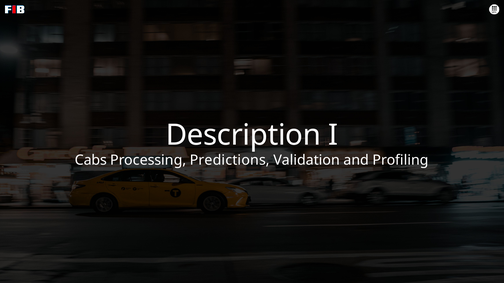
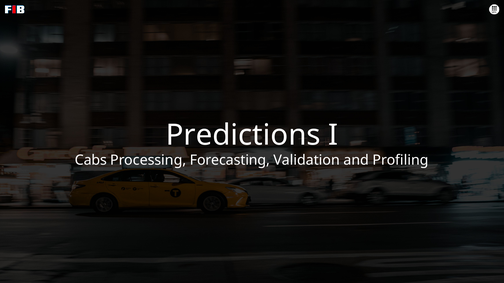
Description: Description -> Predictions (243, 135)
Predictions: Predictions -> Forecasting (230, 160)
